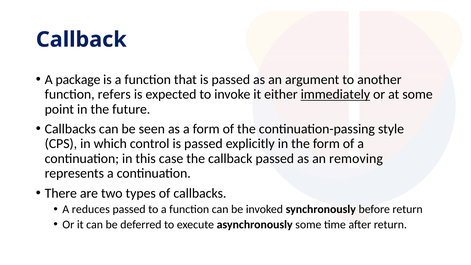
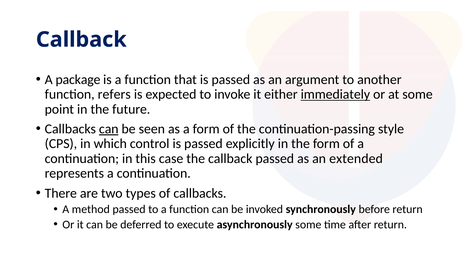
can underline: none -> present (109, 129)
removing: removing -> extended (356, 159)
reduces: reduces -> method (91, 209)
